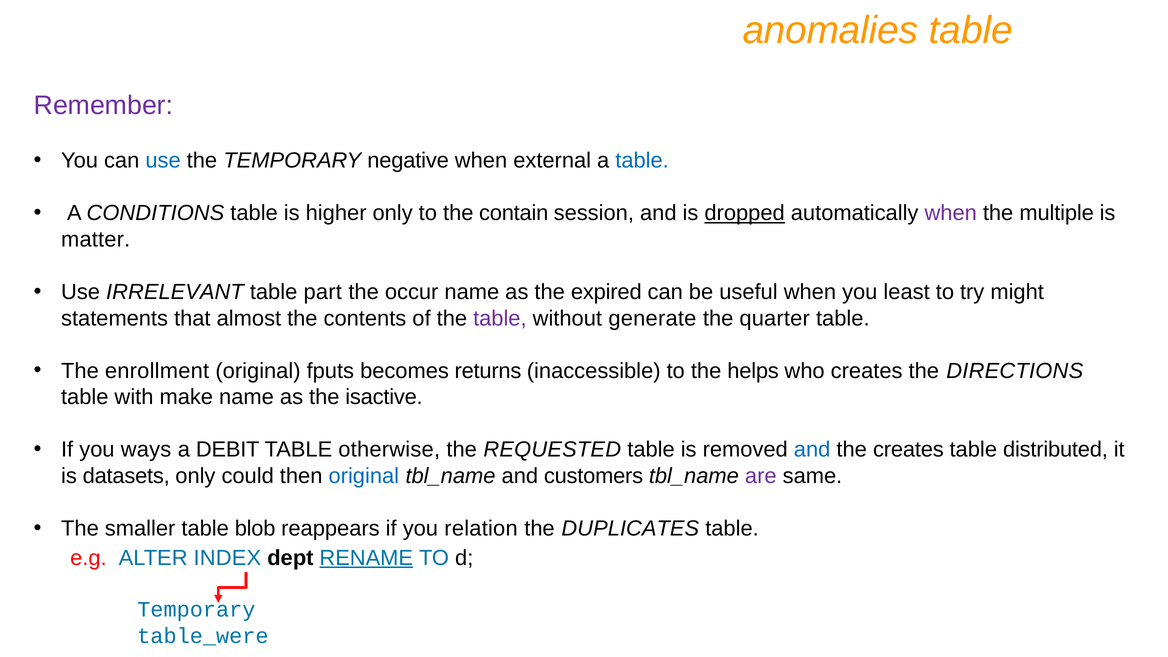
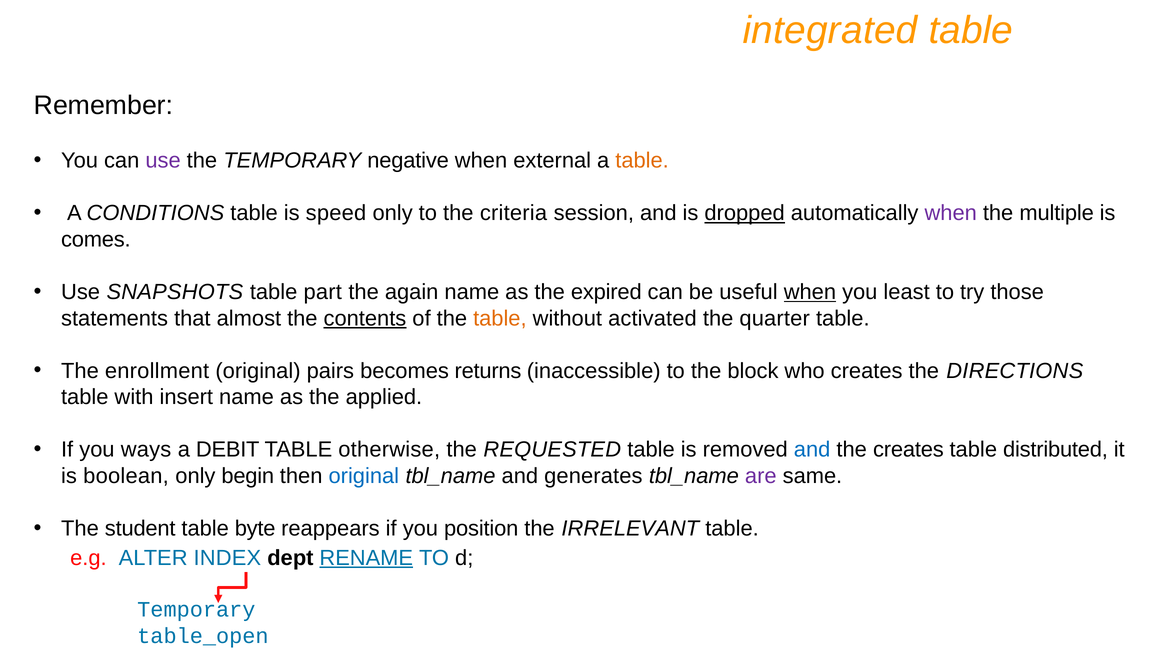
anomalies: anomalies -> integrated (830, 30)
Remember colour: purple -> black (103, 106)
use colour: blue -> purple (163, 161)
table colour: blue -> orange (642, 161)
higher: higher -> speed (336, 213)
contain: contain -> criteria (513, 213)
matter: matter -> comes (96, 239)
IRRELEVANT: IRRELEVANT -> SNAPSHOTS (175, 292)
occur: occur -> again (412, 292)
when underline: none -> present (810, 292)
might: might -> those (1017, 292)
contents underline: none -> present (365, 318)
table colour: purple -> orange (500, 318)
generate: generate -> activated (652, 318)
fputs: fputs -> pairs (330, 371)
helps: helps -> block (753, 371)
make: make -> insert (186, 397)
isactive: isactive -> applied (384, 397)
datasets: datasets -> boolean (126, 476)
could: could -> begin (248, 476)
customers: customers -> generates (593, 476)
smaller: smaller -> student (140, 529)
blob: blob -> byte (255, 529)
relation: relation -> position (481, 529)
DUPLICATES: DUPLICATES -> IRRELEVANT (630, 529)
table_were: table_were -> table_open (203, 636)
